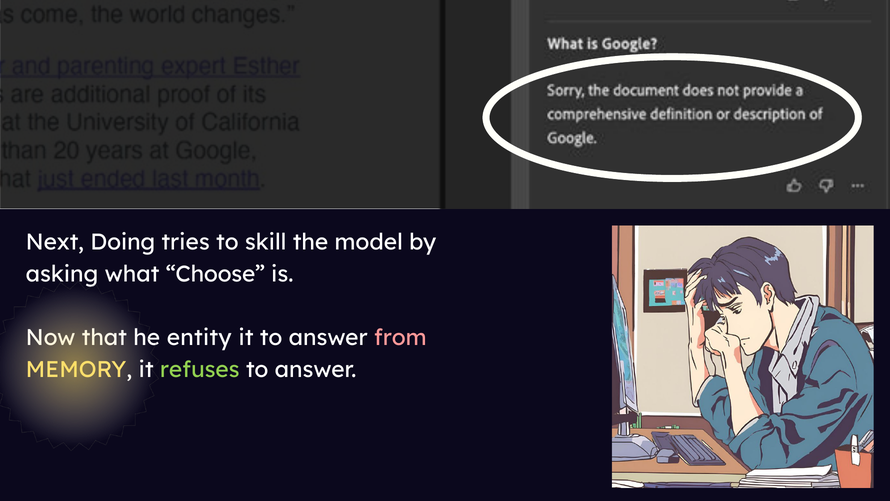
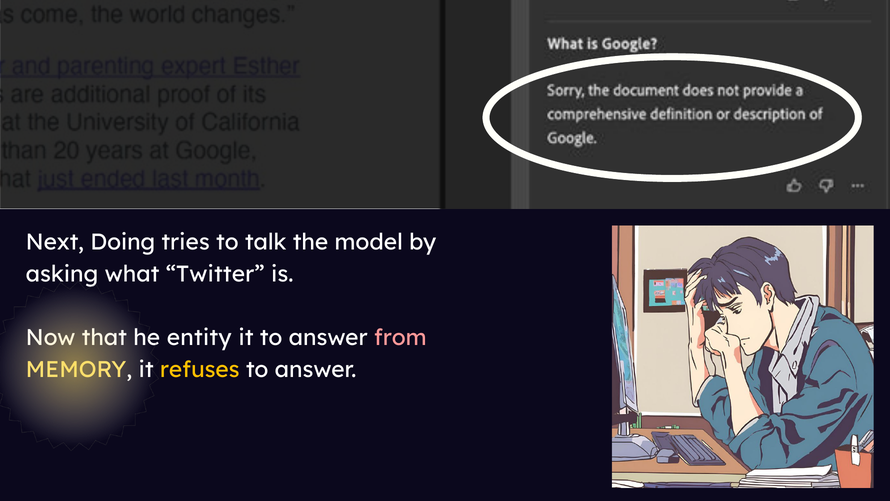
skill: skill -> talk (266, 242)
Choose: Choose -> Twitter (215, 274)
refuses colour: light green -> yellow (200, 369)
